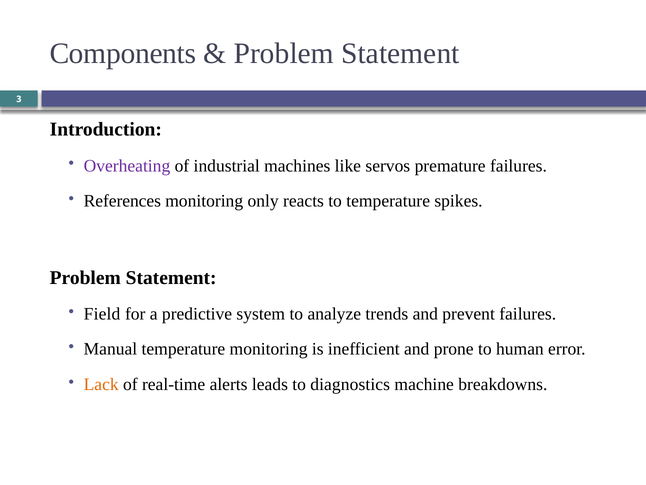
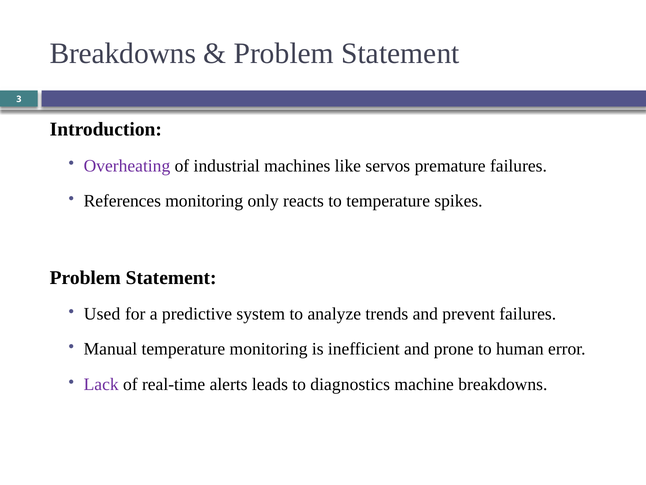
Components: Components -> Breakdowns (123, 53)
Field: Field -> Used (102, 314)
Lack colour: orange -> purple (101, 384)
